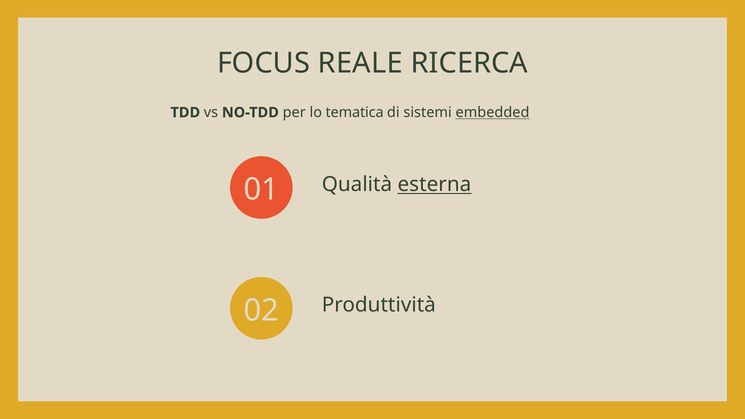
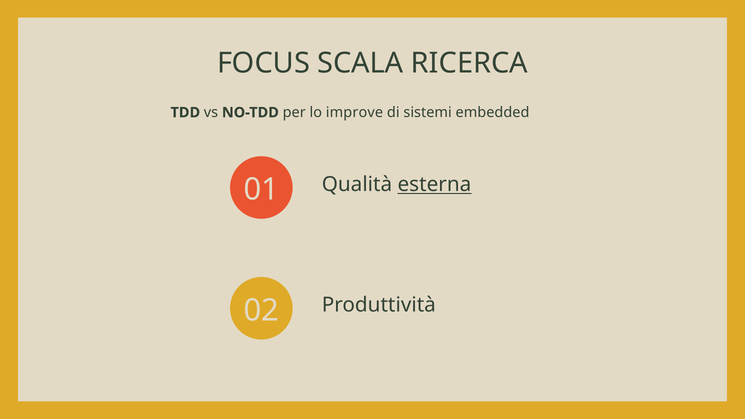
REALE: REALE -> SCALA (360, 63)
tematica: tematica -> improve (354, 113)
embedded underline: present -> none (493, 113)
